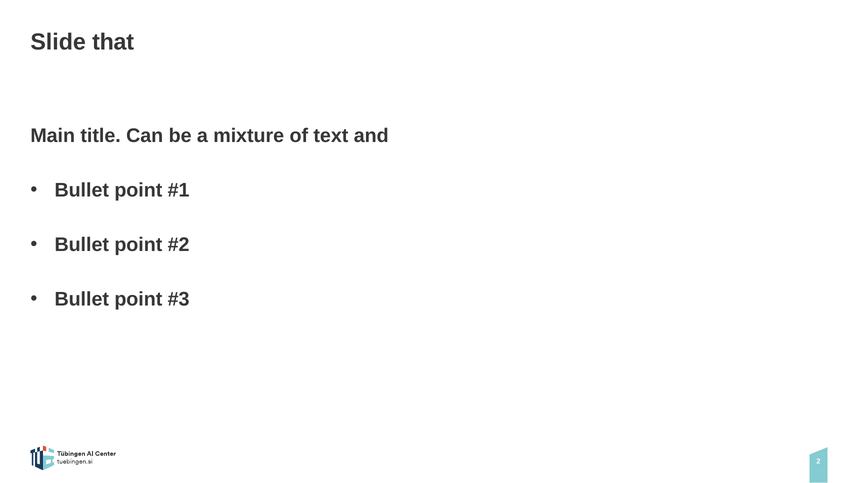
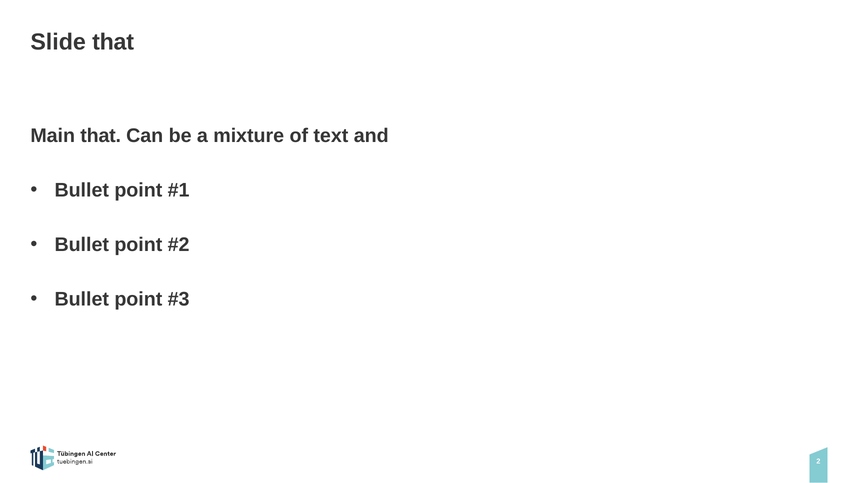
Main title: title -> that (101, 136)
